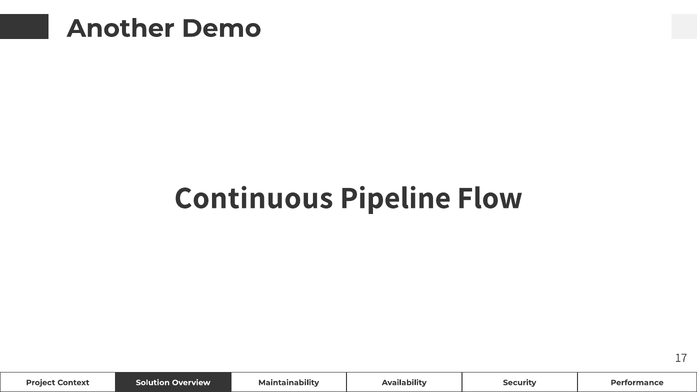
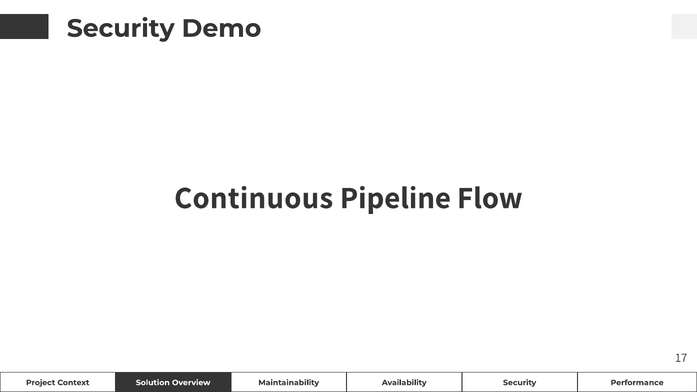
Another: Another -> Security (121, 28)
